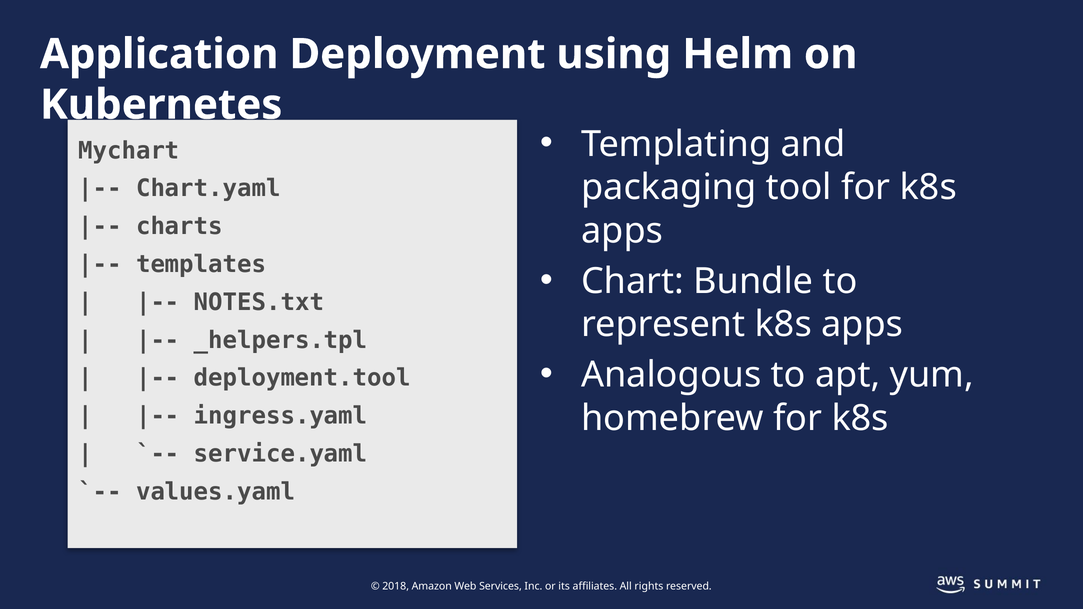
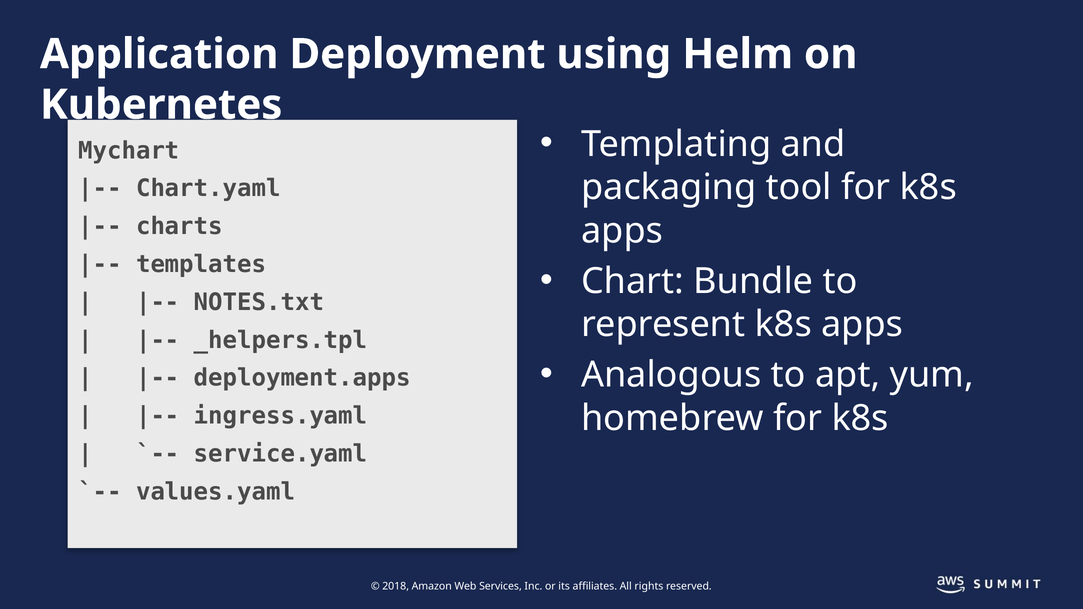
deployment.tool: deployment.tool -> deployment.apps (302, 378)
